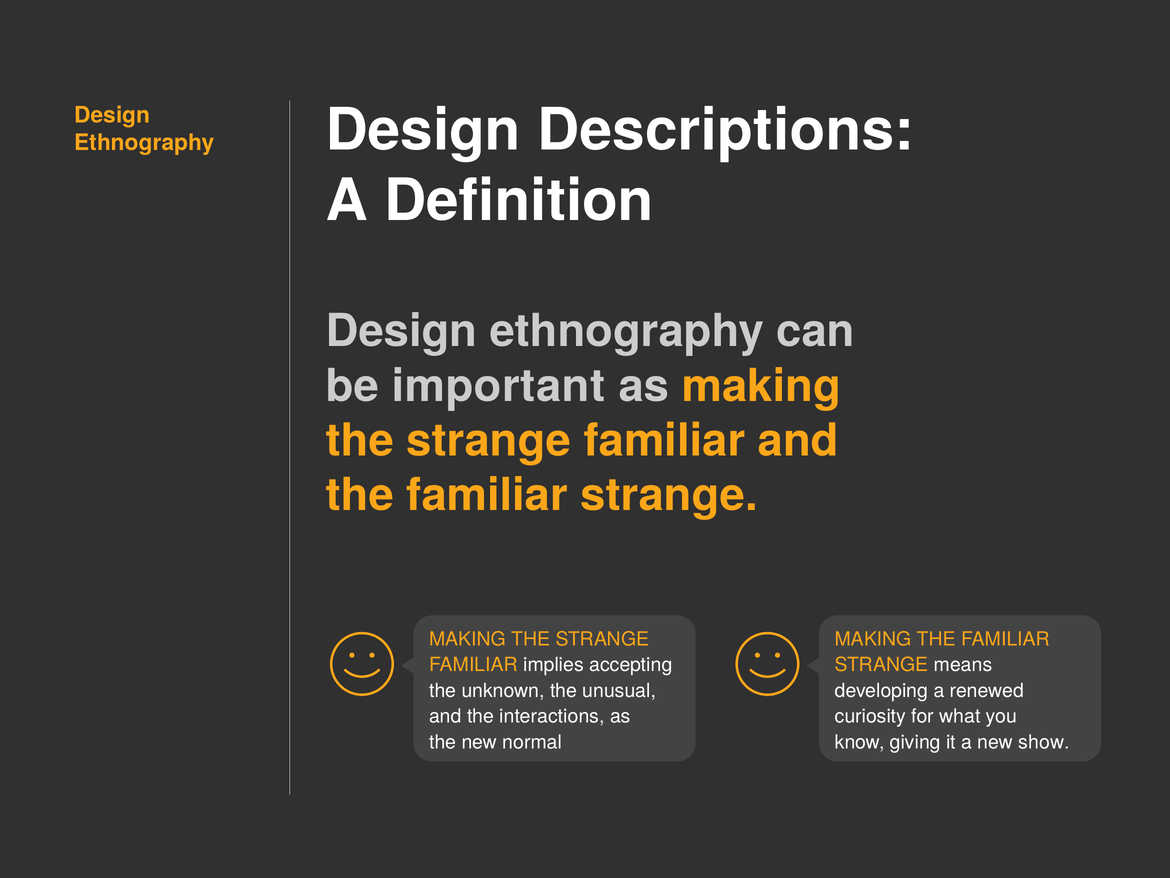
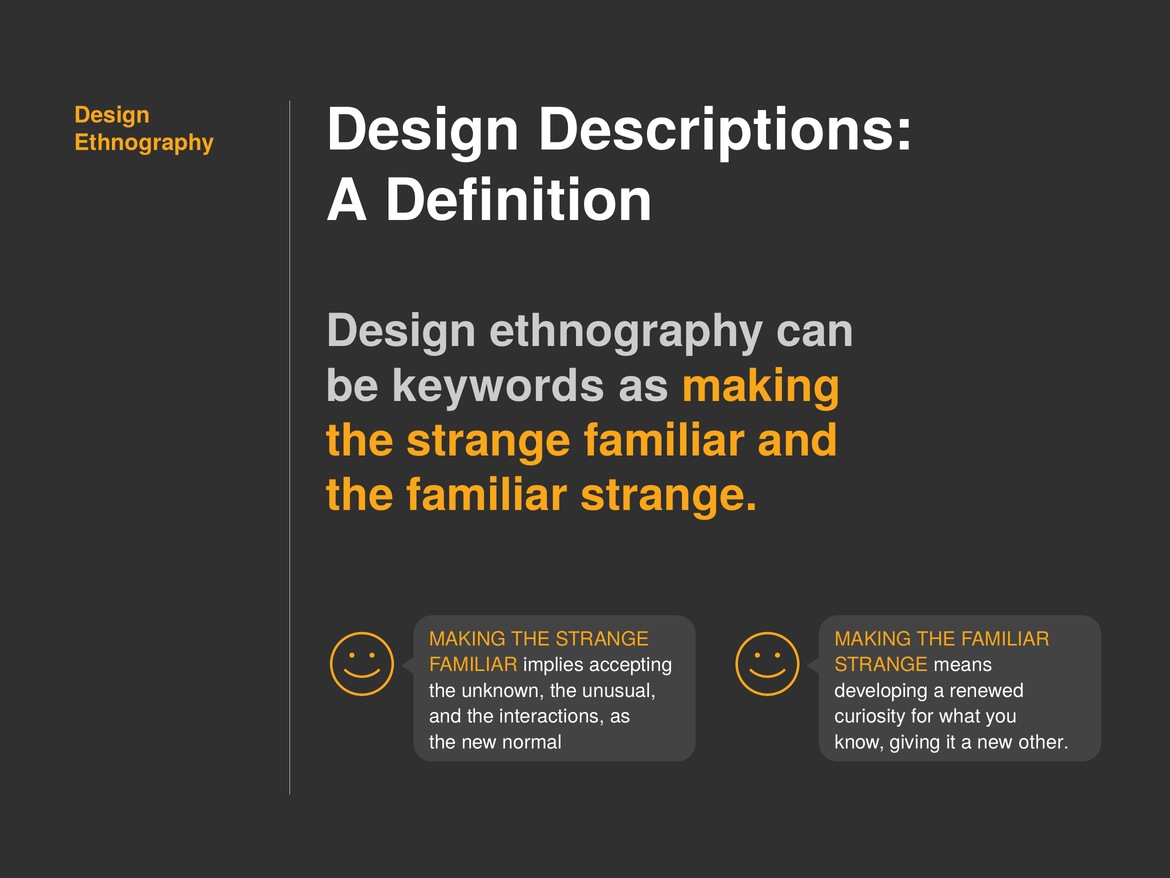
important: important -> keywords (498, 386)
show: show -> other (1044, 742)
